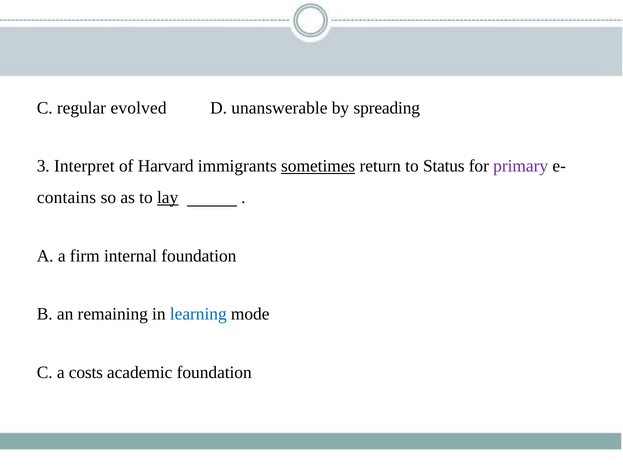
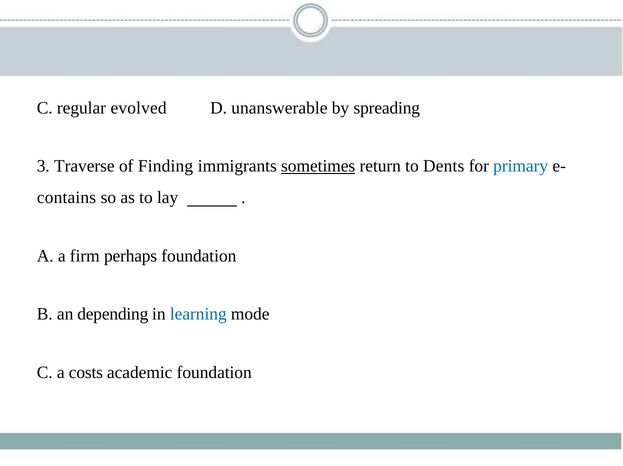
Interpret: Interpret -> Traverse (84, 166)
Harvard: Harvard -> Finding (166, 166)
Status: Status -> Dents (444, 166)
primary colour: purple -> blue (521, 166)
lay underline: present -> none (168, 198)
internal: internal -> perhaps (131, 256)
remaining: remaining -> depending (113, 314)
